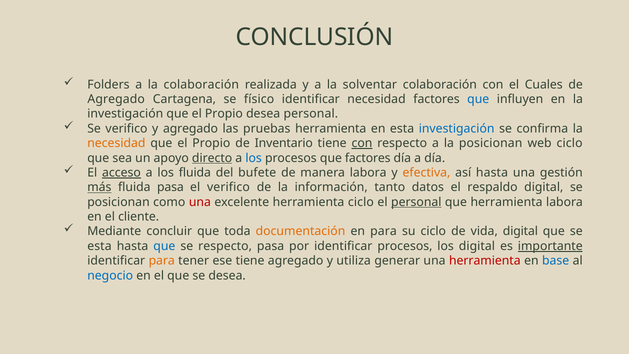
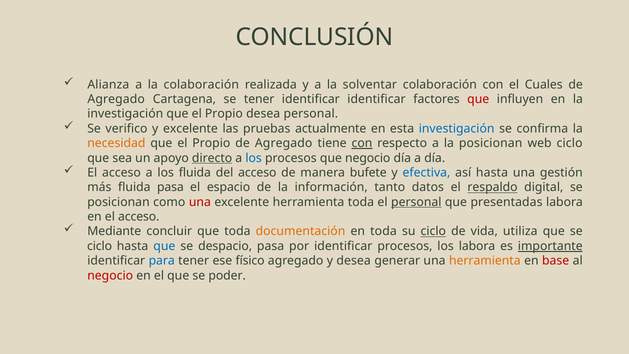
Folders: Folders -> Alianza (108, 84)
se físico: físico -> tener (259, 99)
identificar necesidad: necesidad -> identificar (376, 99)
que colour: blue -> red (478, 99)
y agregado: agregado -> excelente (190, 129)
pruebas herramienta: herramienta -> actualmente (331, 129)
Inventario: Inventario -> Agregado (284, 143)
que factores: factores -> negocio (368, 158)
acceso underline: present -> none (121, 173)
del bufete: bufete -> acceso (257, 173)
manera labora: labora -> bufete (368, 173)
efectiva colour: orange -> blue (426, 173)
más underline: present -> none (99, 187)
el verifico: verifico -> espacio (229, 187)
respaldo underline: none -> present (492, 187)
herramienta ciclo: ciclo -> toda (361, 202)
que herramienta: herramienta -> presentadas (507, 202)
en el cliente: cliente -> acceso (139, 217)
en para: para -> toda (383, 231)
ciclo underline: none -> present (433, 231)
vida digital: digital -> utiliza (520, 231)
esta: esta -> ciclo (100, 246)
se respecto: respecto -> despacio (225, 246)
los digital: digital -> labora (477, 246)
para colour: orange -> blue (162, 261)
ese tiene: tiene -> físico (250, 261)
y utiliza: utiliza -> desea (354, 261)
herramienta colour: red -> orange (485, 261)
base colour: blue -> red (556, 261)
negocio colour: blue -> red (110, 275)
se desea: desea -> poder (227, 275)
